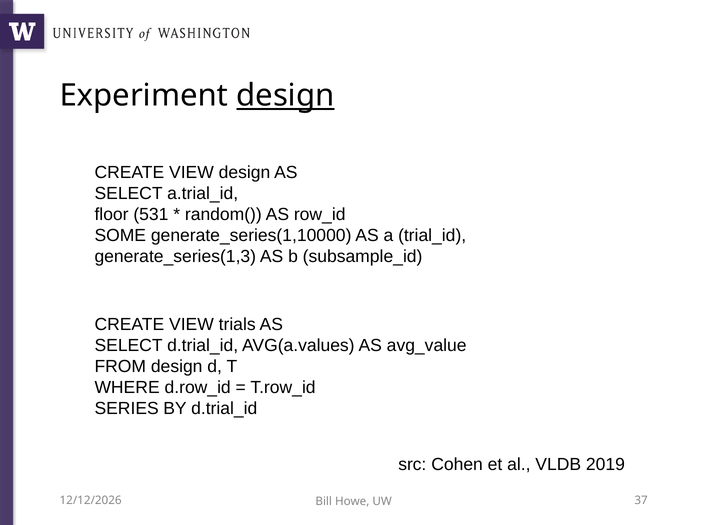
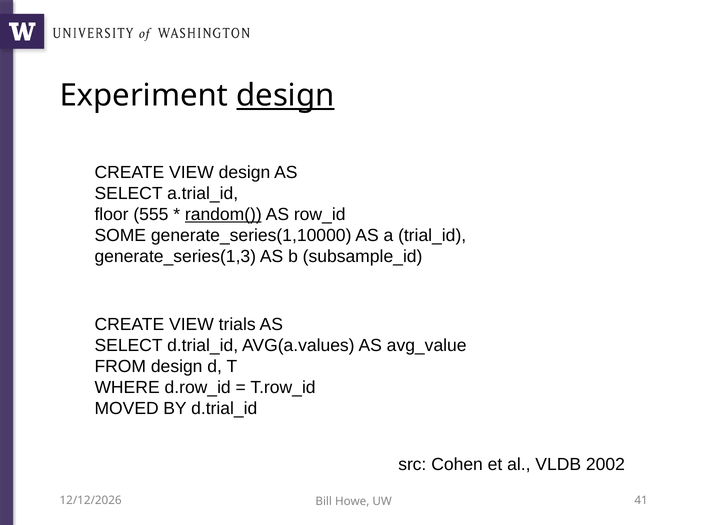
531: 531 -> 555 (151, 215)
random( underline: none -> present (223, 215)
SERIES: SERIES -> MOVED (127, 409)
2019: 2019 -> 2002 (605, 465)
37: 37 -> 41 (641, 501)
